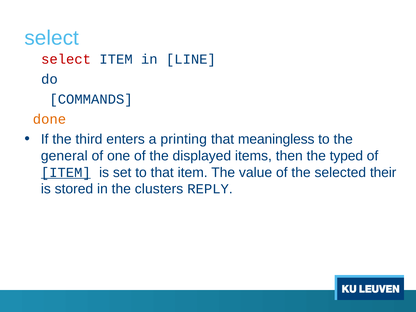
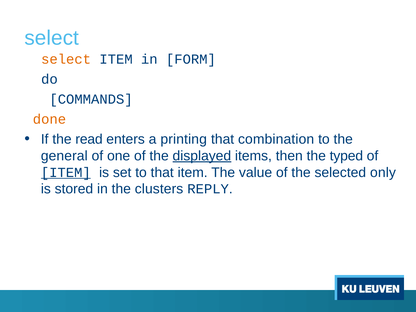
select colour: red -> orange (66, 59)
LINE: LINE -> FORM (191, 59)
third: third -> read (89, 139)
meaningless: meaningless -> combination (276, 139)
displayed underline: none -> present (202, 156)
their: their -> only (383, 172)
